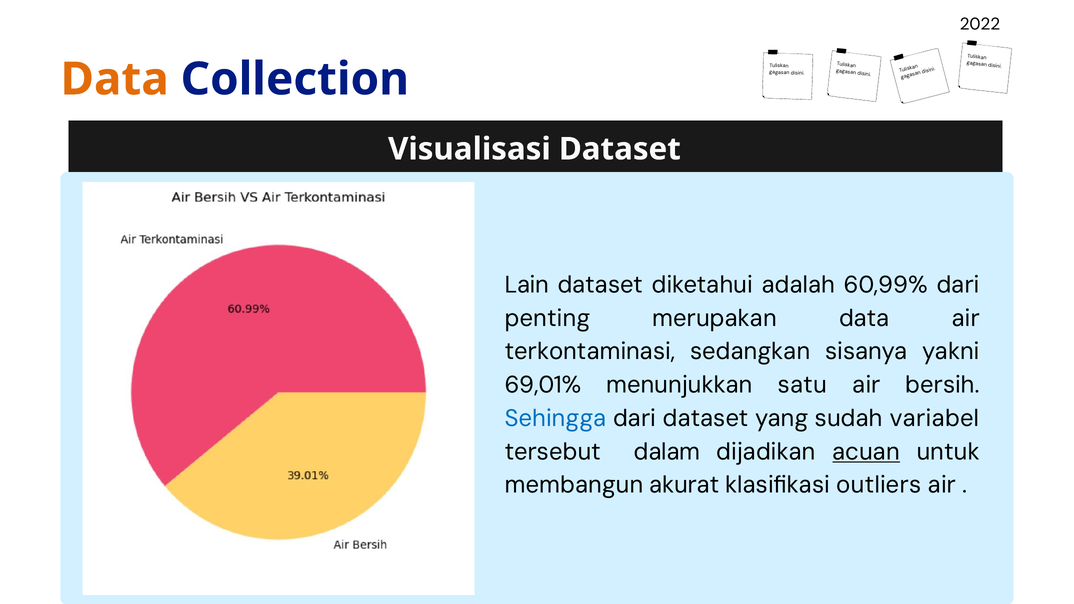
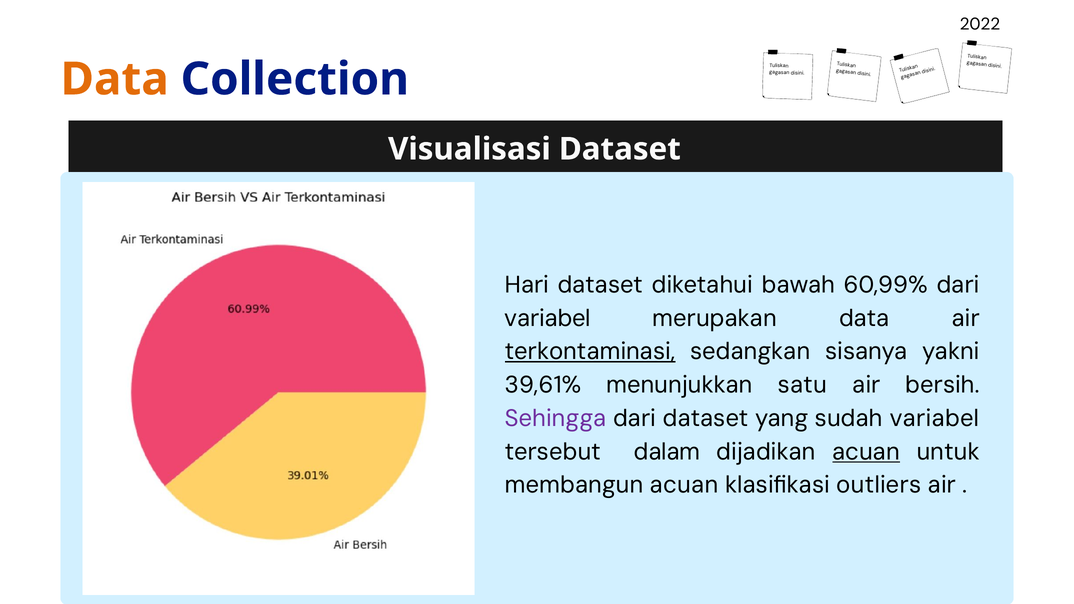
Lain: Lain -> Hari (527, 285)
adalah: adalah -> bawah (799, 285)
penting: penting -> variabel (548, 318)
terkontaminasi underline: none -> present (590, 352)
69,01%: 69,01% -> 39,61% (543, 385)
Sehingga colour: blue -> purple (556, 418)
membangun akurat: akurat -> acuan (684, 485)
